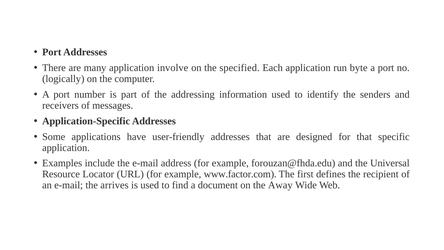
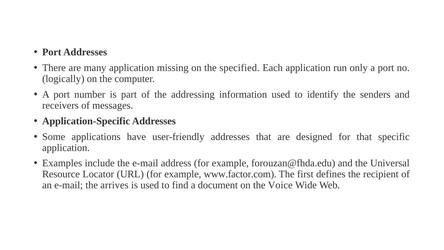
involve: involve -> missing (173, 68)
byte: byte -> only (359, 68)
Away: Away -> Voice (280, 185)
